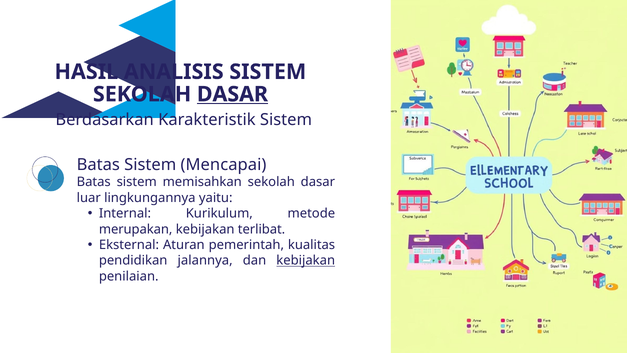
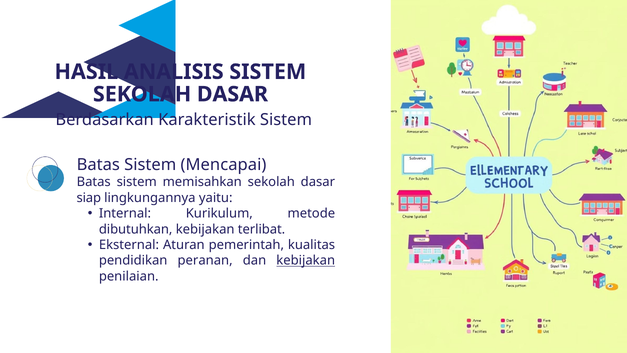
DASAR underline: present -> none (232, 94)
luar: luar -> siap (89, 198)
merupakan: merupakan -> dibutuhkan (136, 229)
jalannya: jalannya -> peranan (205, 260)
